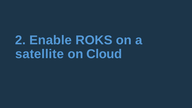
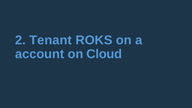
Enable: Enable -> Tenant (51, 40)
satellite: satellite -> account (40, 54)
